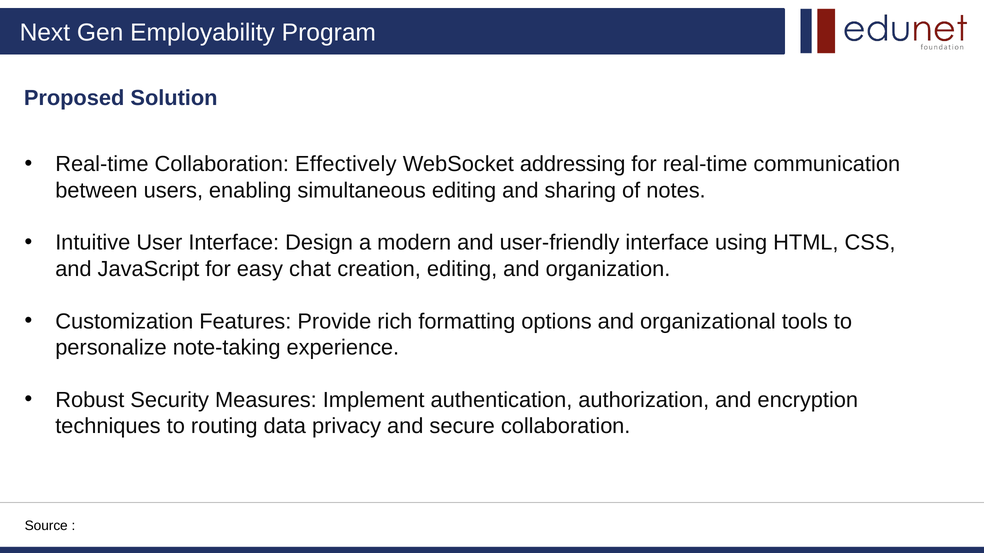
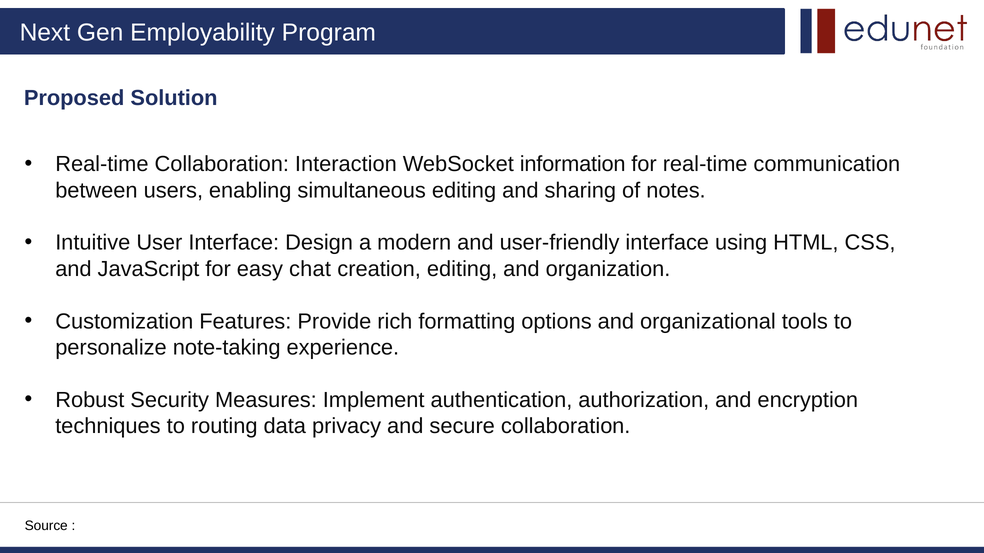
Effectively: Effectively -> Interaction (346, 164)
addressing: addressing -> information (573, 164)
